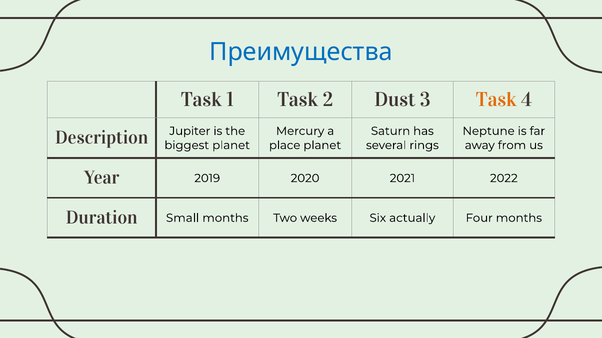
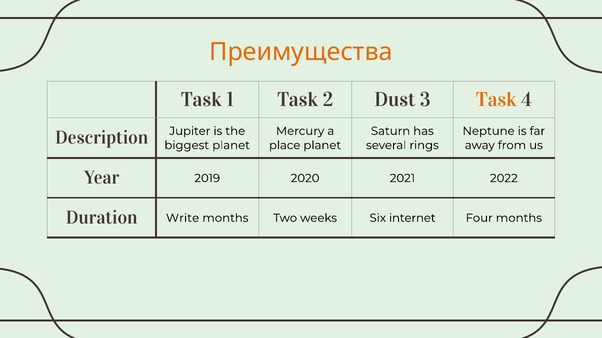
Преимущества colour: blue -> orange (301, 52)
Small: Small -> Write (183, 218)
actually: actually -> internet (412, 218)
